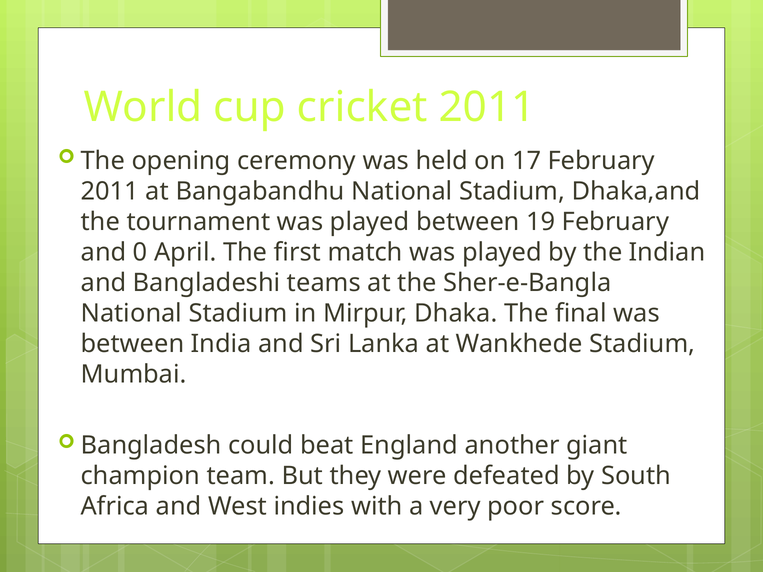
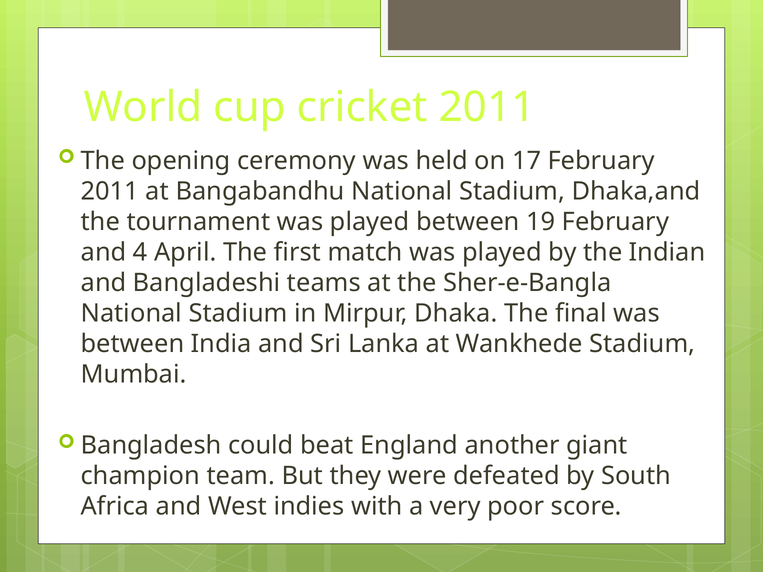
0: 0 -> 4 (140, 252)
